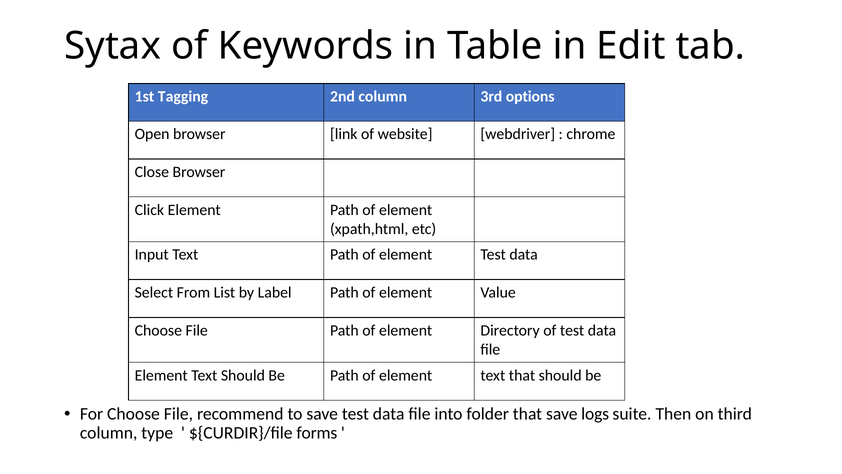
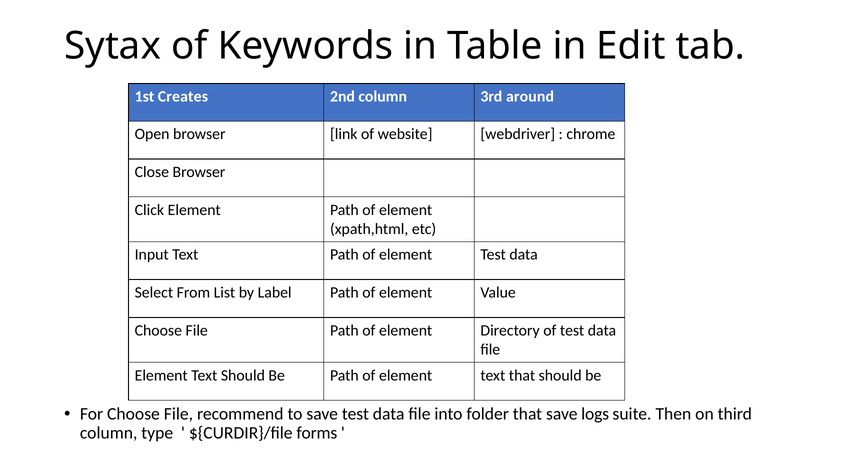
Tagging: Tagging -> Creates (183, 96)
options: options -> around (530, 96)
